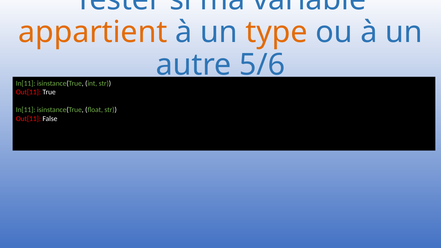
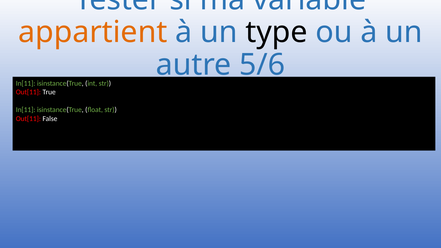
type colour: orange -> black (277, 32)
